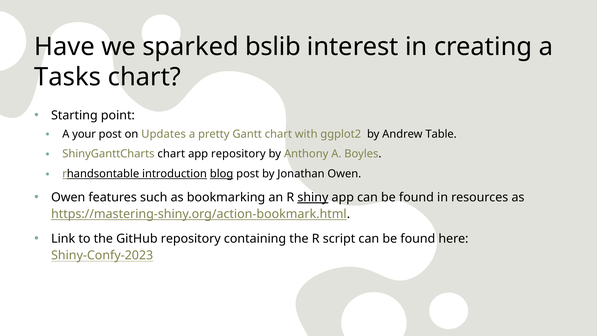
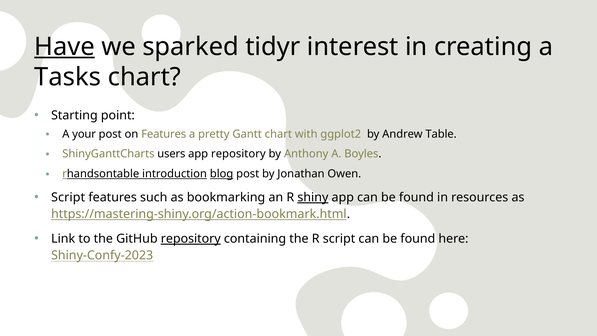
Have underline: none -> present (65, 47)
bslib: bslib -> tidyr (273, 47)
on Updates: Updates -> Features (164, 134)
ShinyGanttCharts chart: chart -> users (171, 154)
Owen: Owen -> Script (68, 197)
repository underline: none -> present (191, 239)
